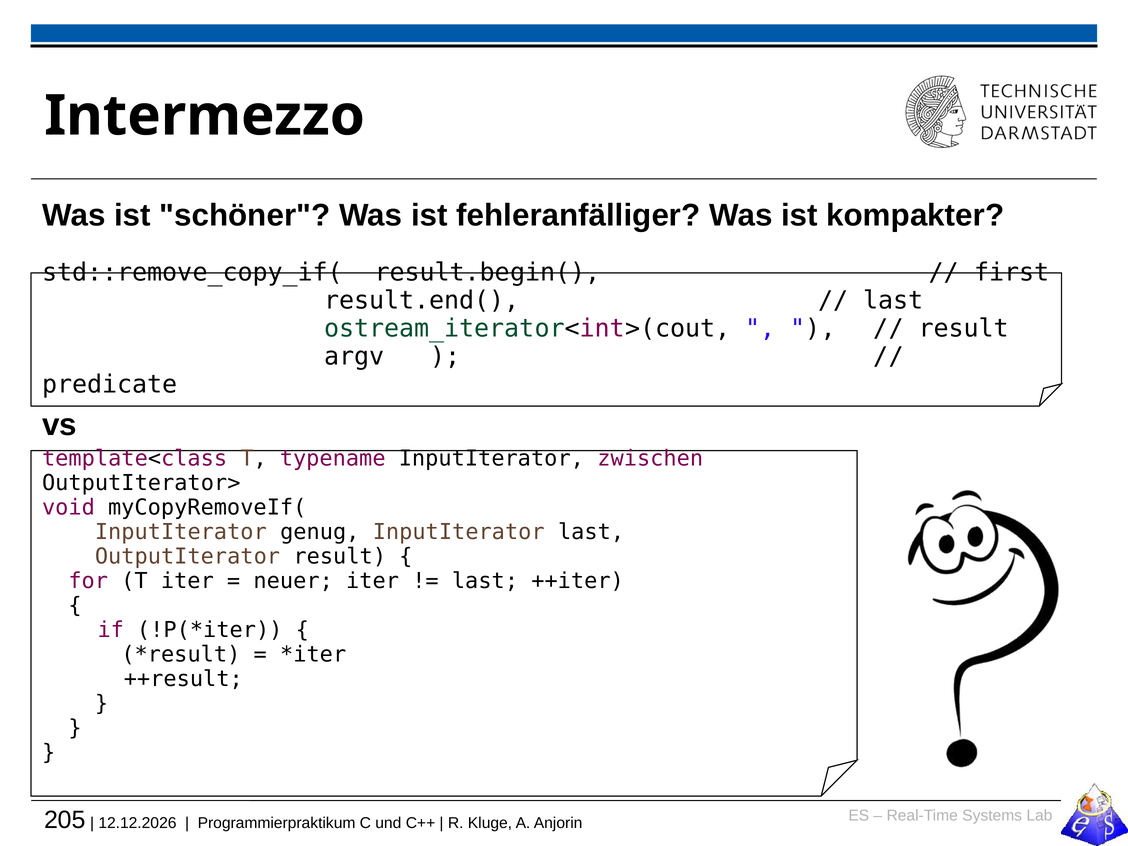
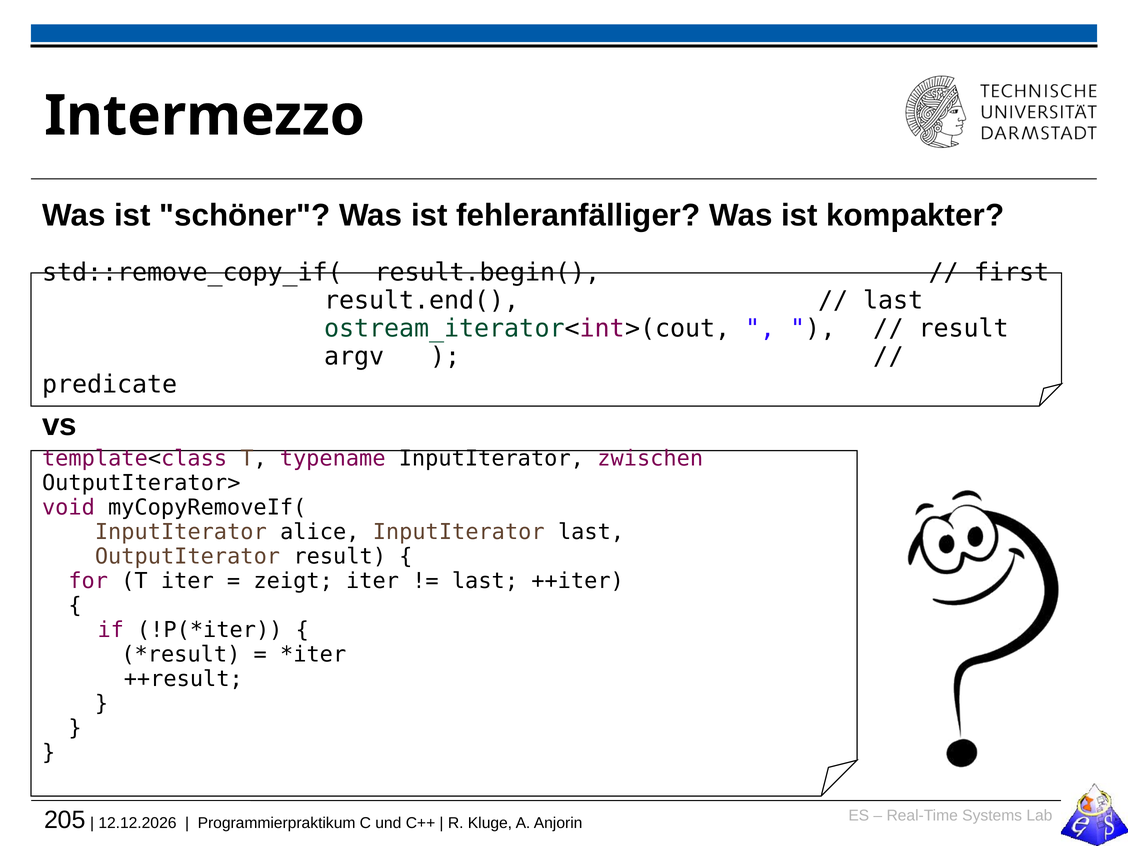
genug: genug -> alice (320, 532)
neuer: neuer -> zeigt (293, 581)
